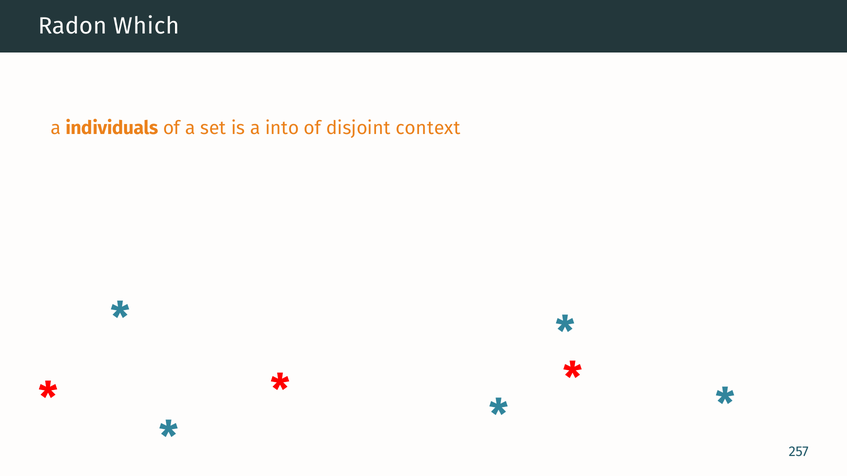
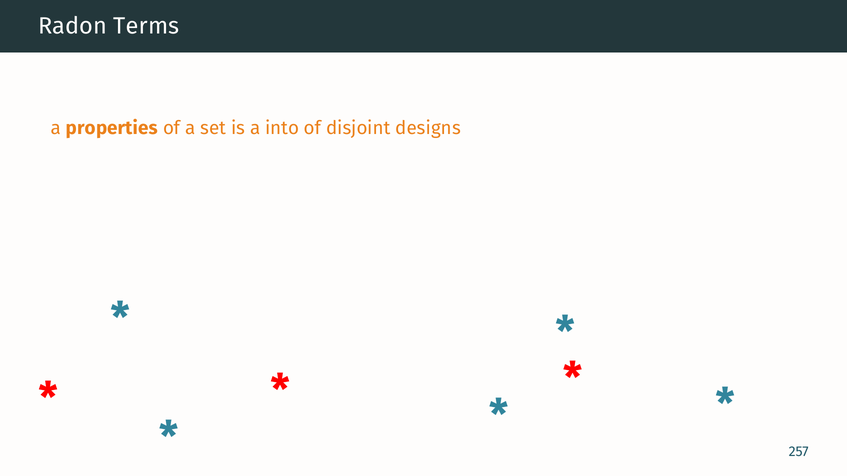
Which: Which -> Terms (146, 26)
individuals: individuals -> properties (112, 128)
context: context -> designs (428, 128)
